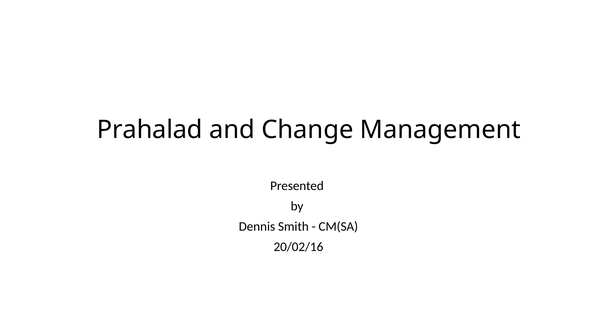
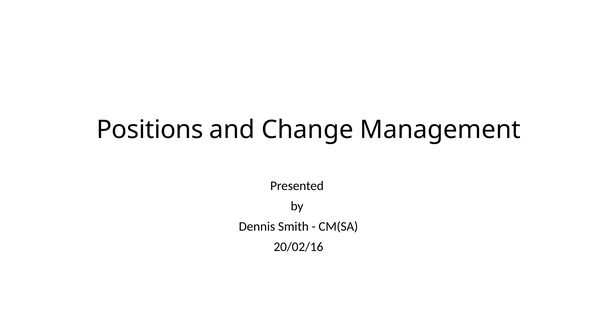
Prahalad: Prahalad -> Positions (150, 130)
